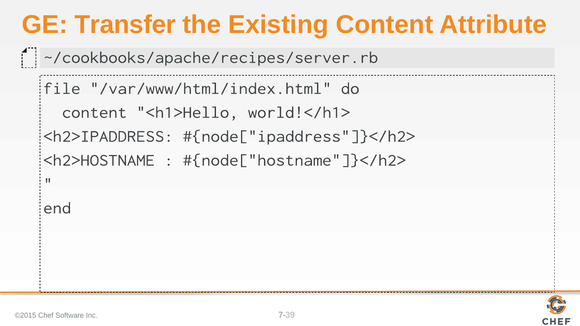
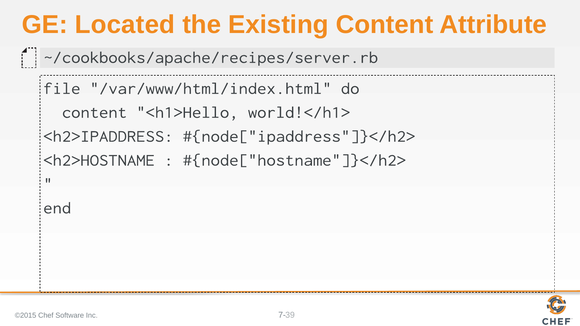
Transfer: Transfer -> Located (125, 25)
